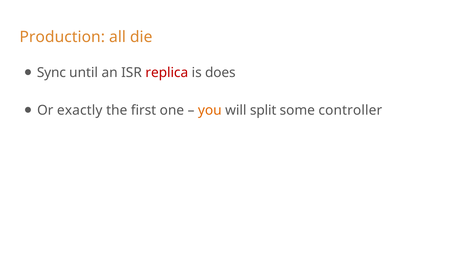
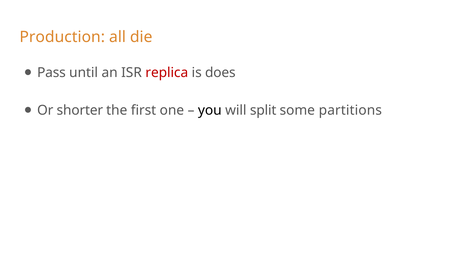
Sync: Sync -> Pass (51, 72)
exactly: exactly -> shorter (80, 110)
you colour: orange -> black (210, 110)
controller: controller -> partitions (350, 110)
